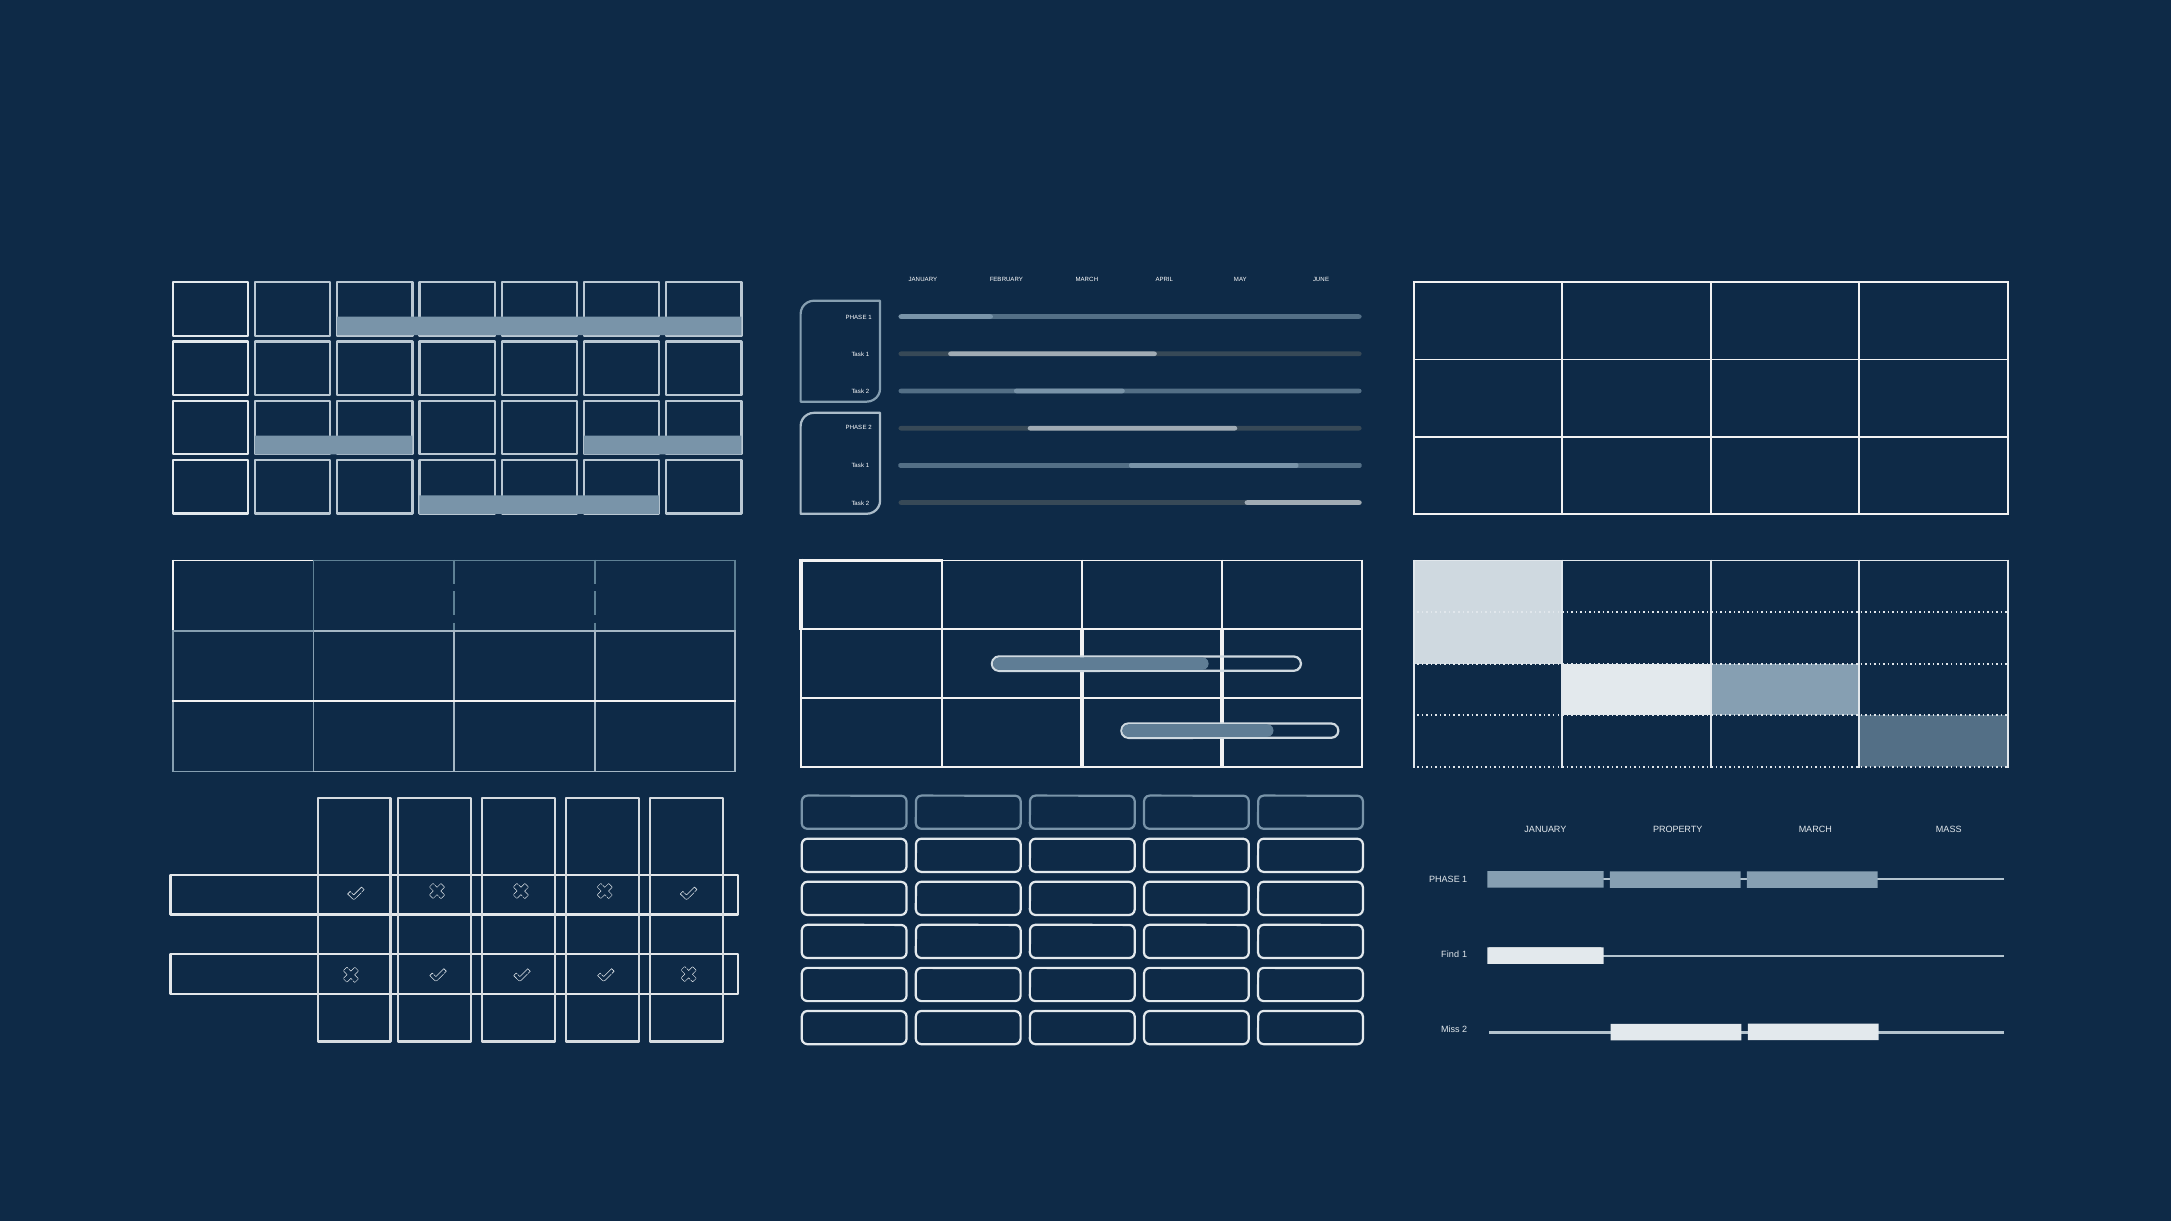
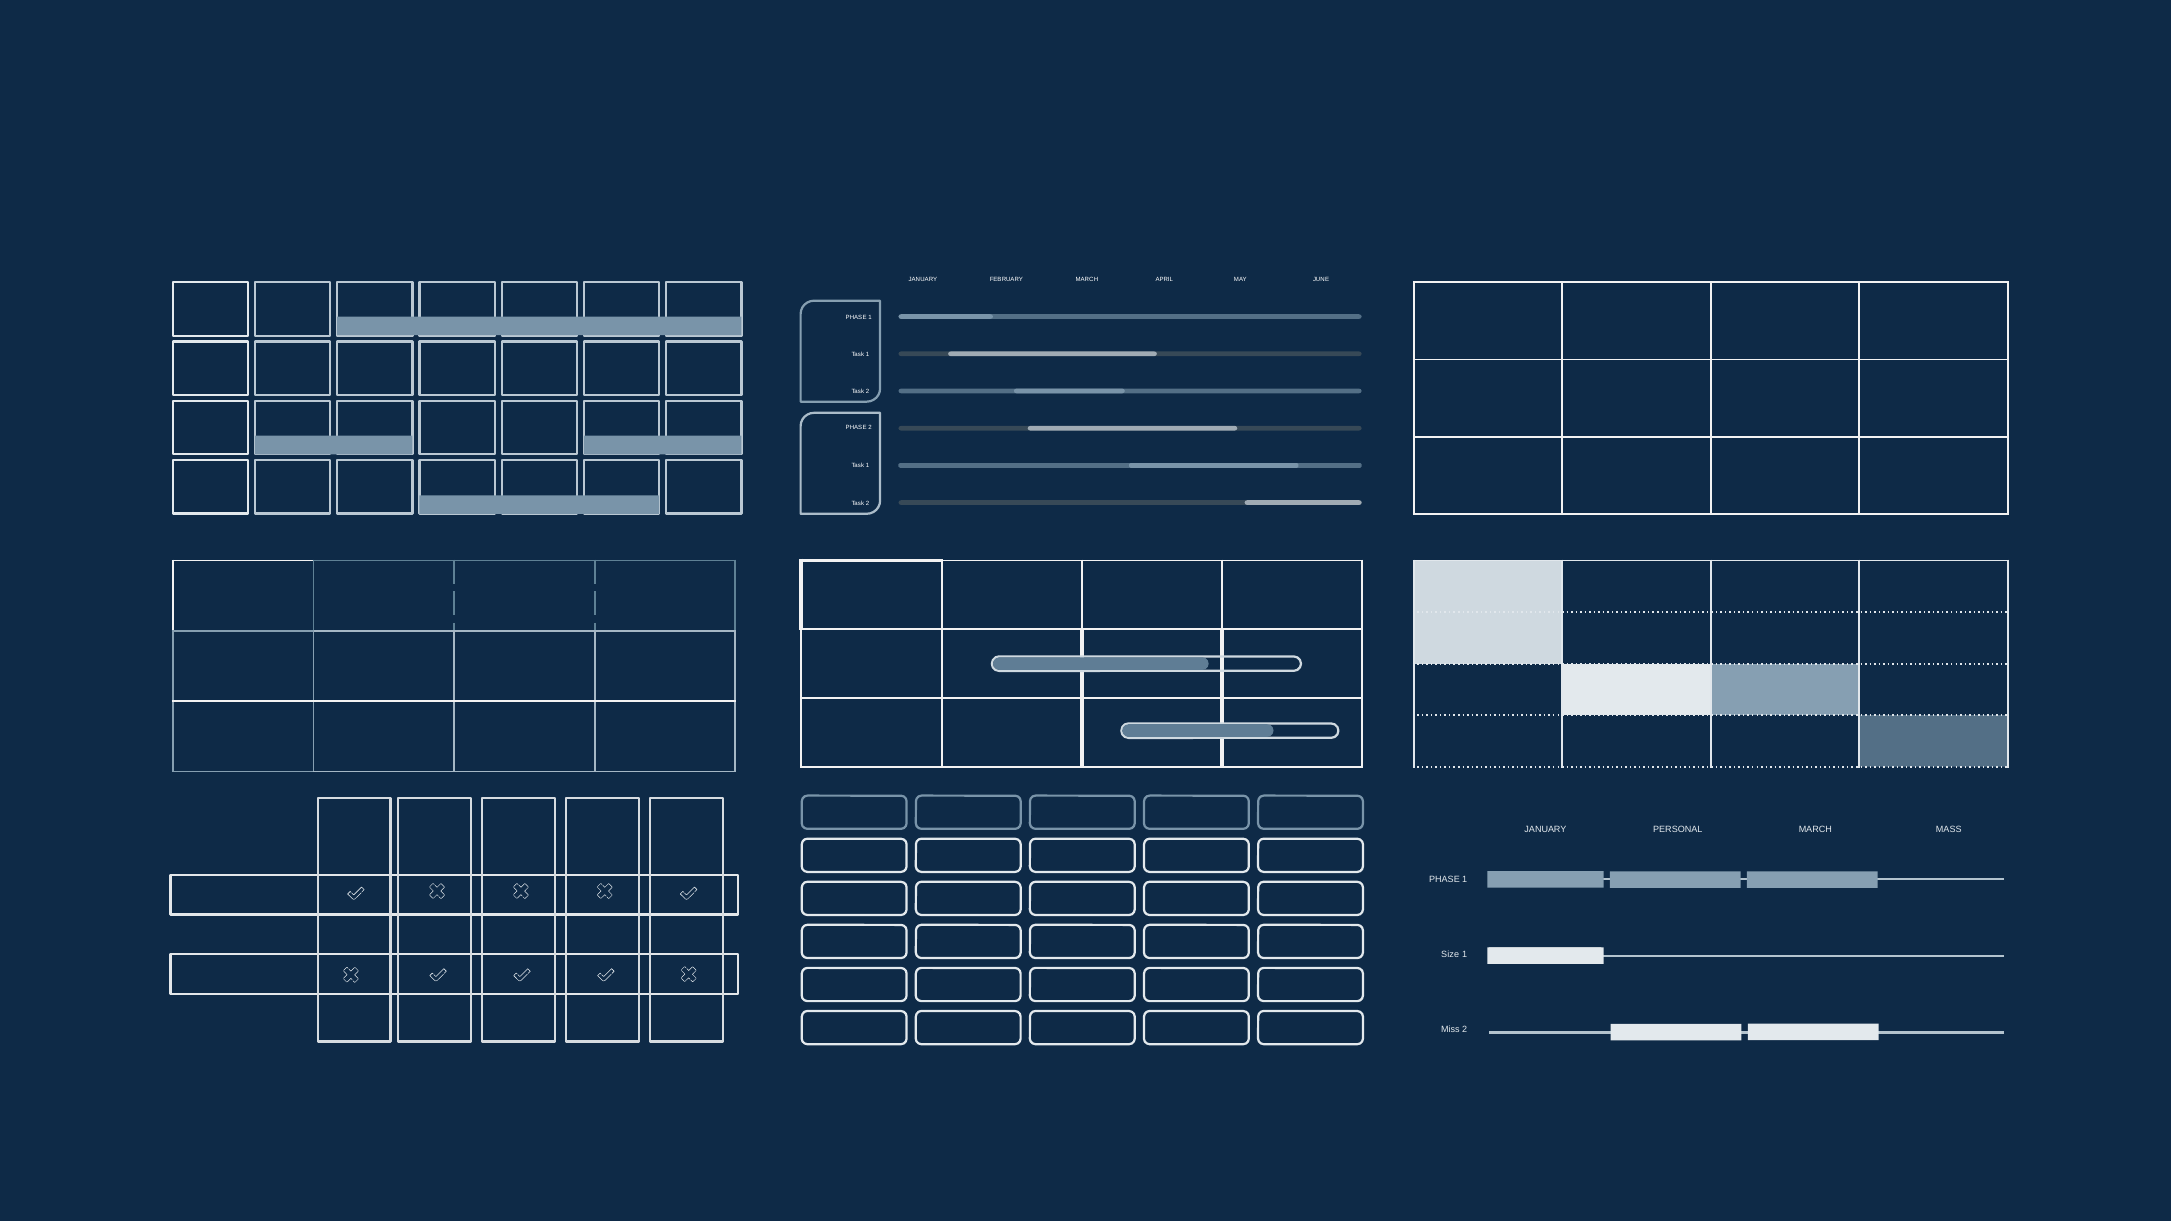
PROPERTY: PROPERTY -> PERSONAL (1678, 830)
Find: Find -> Size (1450, 955)
